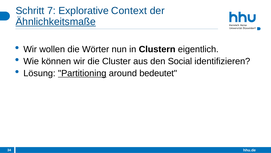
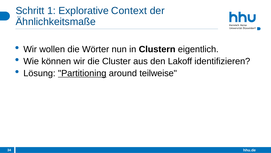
7: 7 -> 1 (51, 11)
Ähnlichkeitsmaße underline: present -> none (56, 22)
Social: Social -> Lakoff (180, 61)
bedeutet: bedeutet -> teilweise (158, 73)
